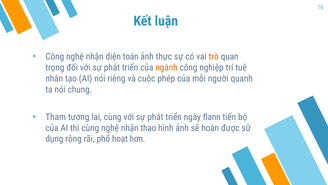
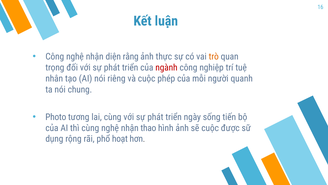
toán: toán -> rằng (131, 57)
ngành colour: orange -> red (166, 67)
Tham: Tham -> Photo (56, 117)
flann: flann -> sống (212, 117)
sẽ hoàn: hoàn -> cuộc (210, 128)
